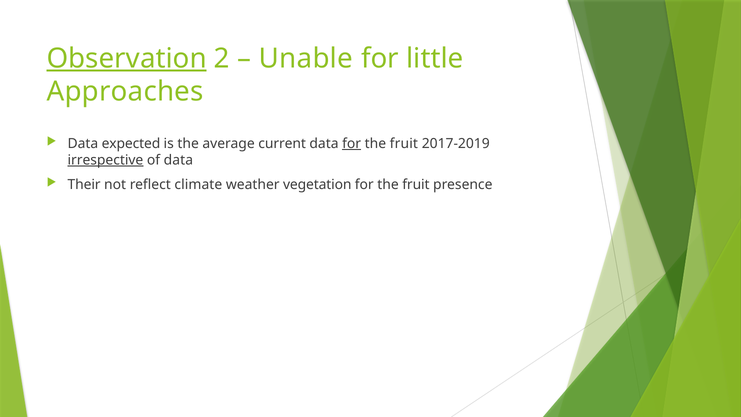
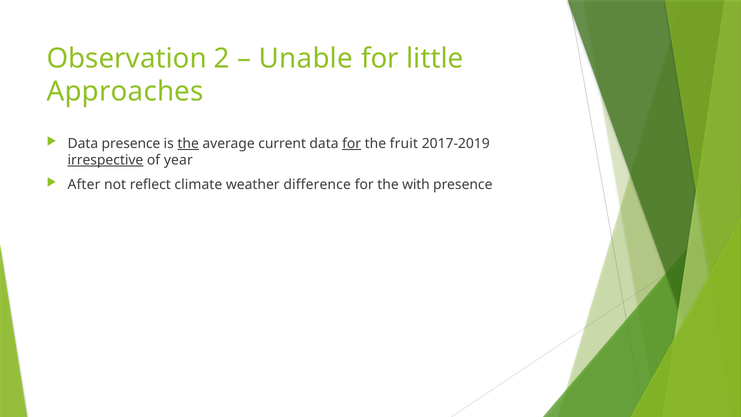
Observation underline: present -> none (127, 58)
Data expected: expected -> presence (131, 143)
the underline: none -> present (188, 143)
of data: data -> year (178, 160)
Their: Their -> After (84, 184)
vegetation: vegetation -> difference (317, 184)
fruit: fruit -> with (416, 184)
